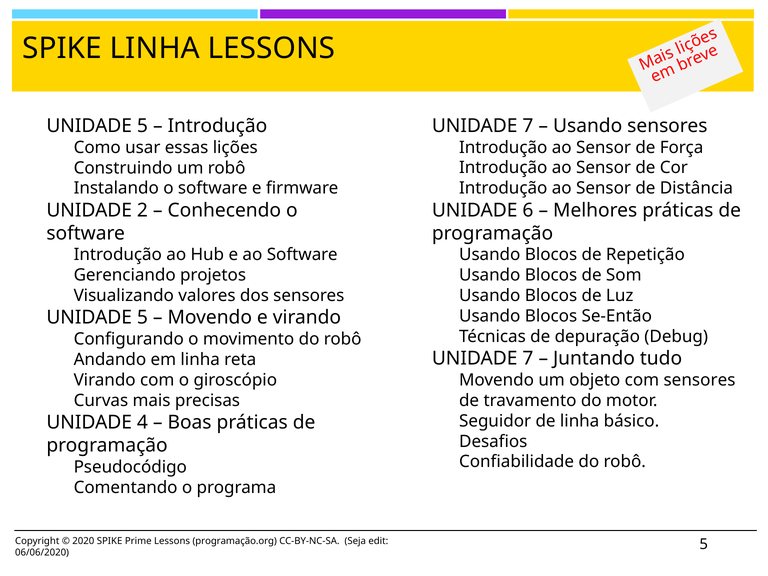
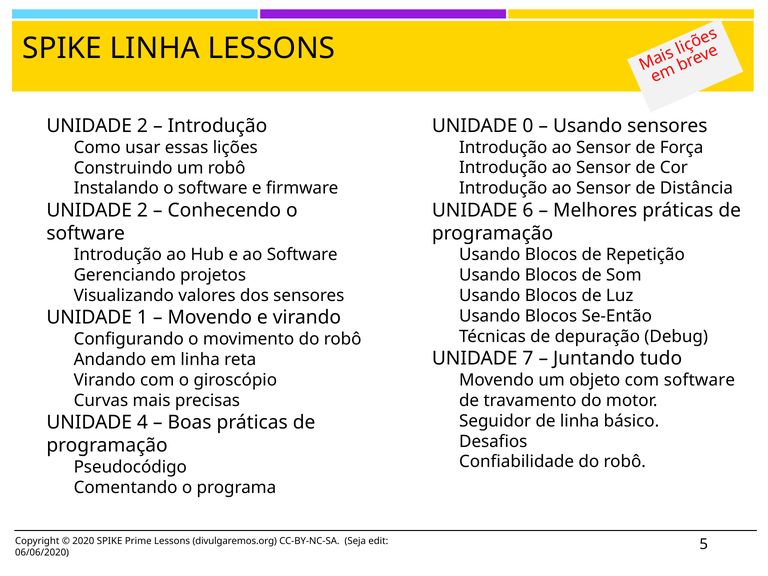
5: 5 -> 2 (142, 126)
7: 7 -> 0 (528, 126)
5: 5 -> 1 (142, 318)
com sensores: sensores -> software (699, 380)
programação.org: programação.org -> divulgaremos.org (235, 541)
